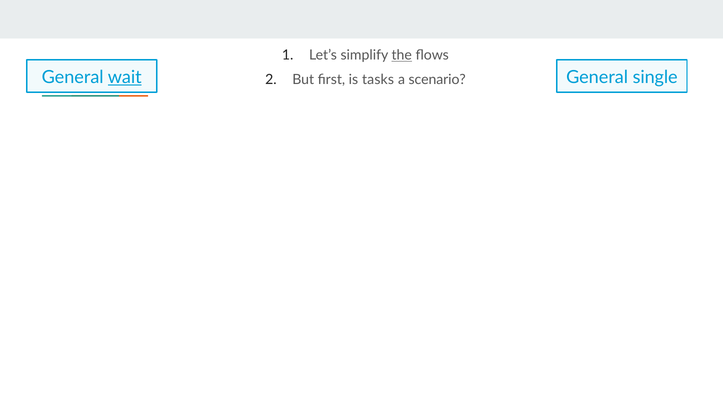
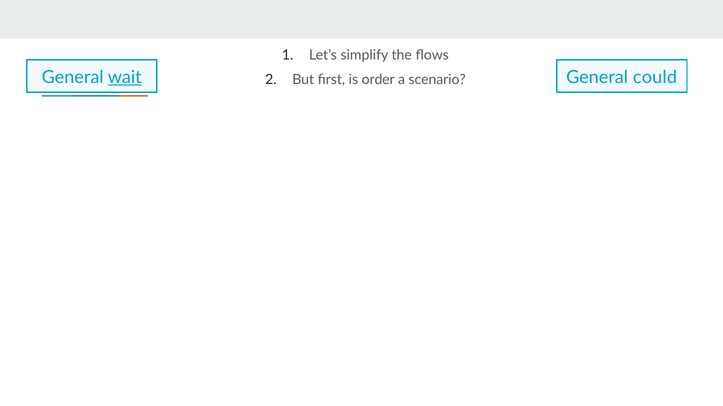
the underline: present -> none (402, 55)
single: single -> could (655, 77)
tasks: tasks -> order (378, 80)
